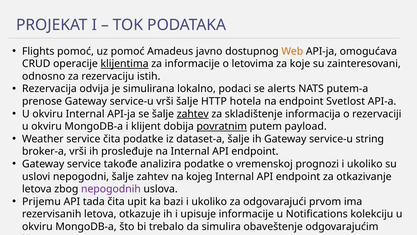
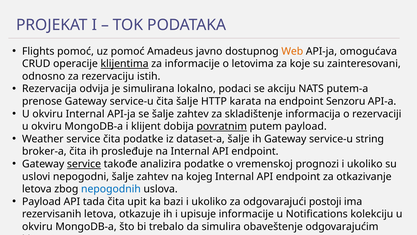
alerts: alerts -> akciju (282, 89)
service-u vrši: vrši -> čita (165, 101)
hotela: hotela -> karata (245, 101)
Svetlost: Svetlost -> Senzoru (346, 101)
zahtev underline: present -> none (193, 114)
broker-a vrši: vrši -> čita (78, 151)
service underline: none -> present (84, 164)
nepogodnih colour: purple -> blue (111, 189)
Prijemu: Prijemu -> Payload (41, 201)
prvom: prvom -> postoji (325, 201)
